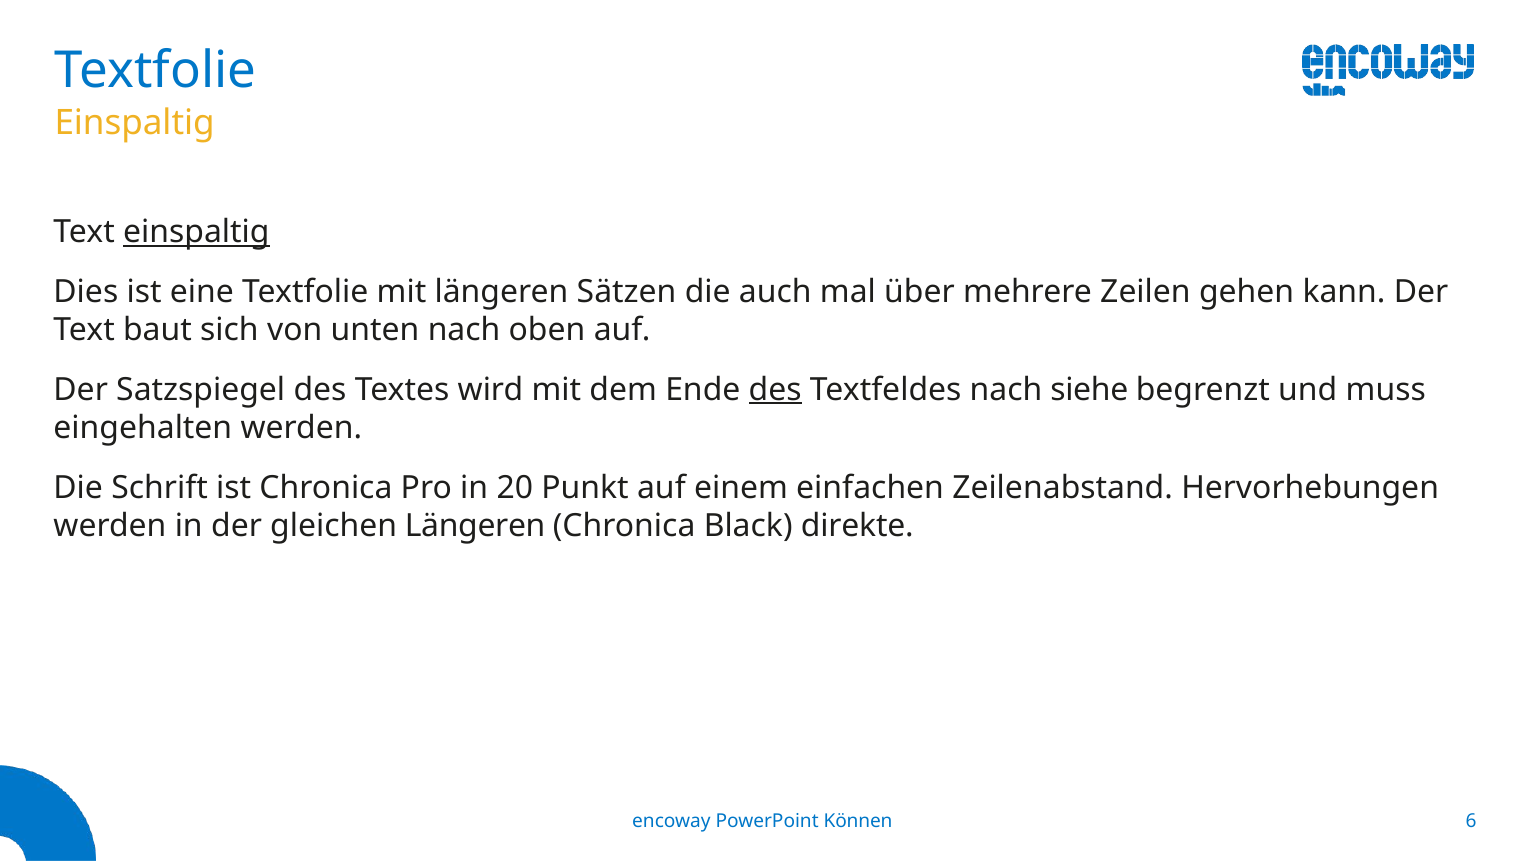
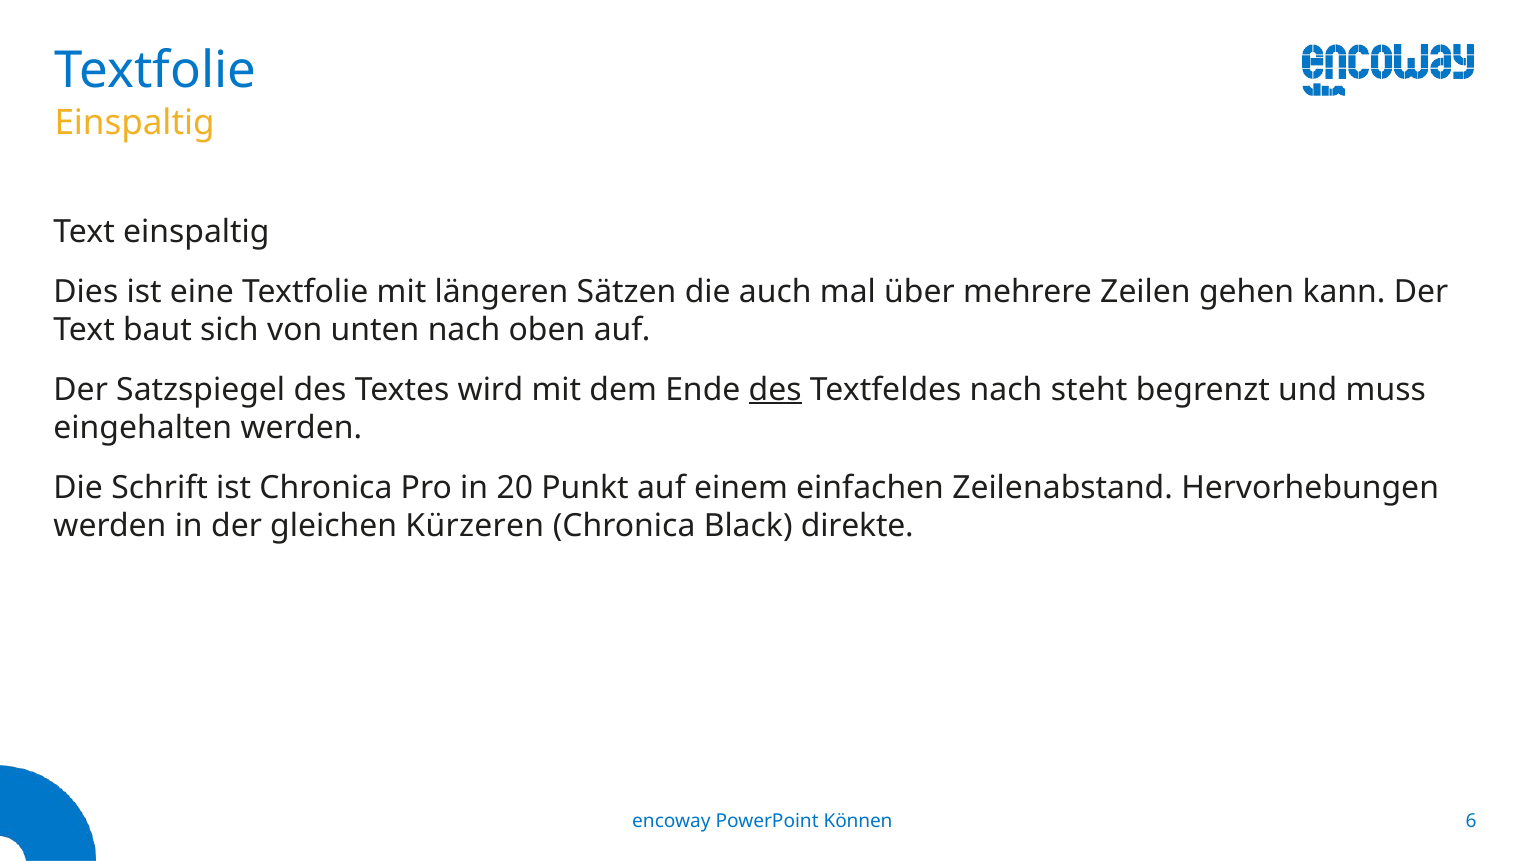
einspaltig underline: present -> none (196, 232)
siehe: siehe -> steht (1089, 390)
gleichen Längeren: Längeren -> Kürzeren (475, 526)
